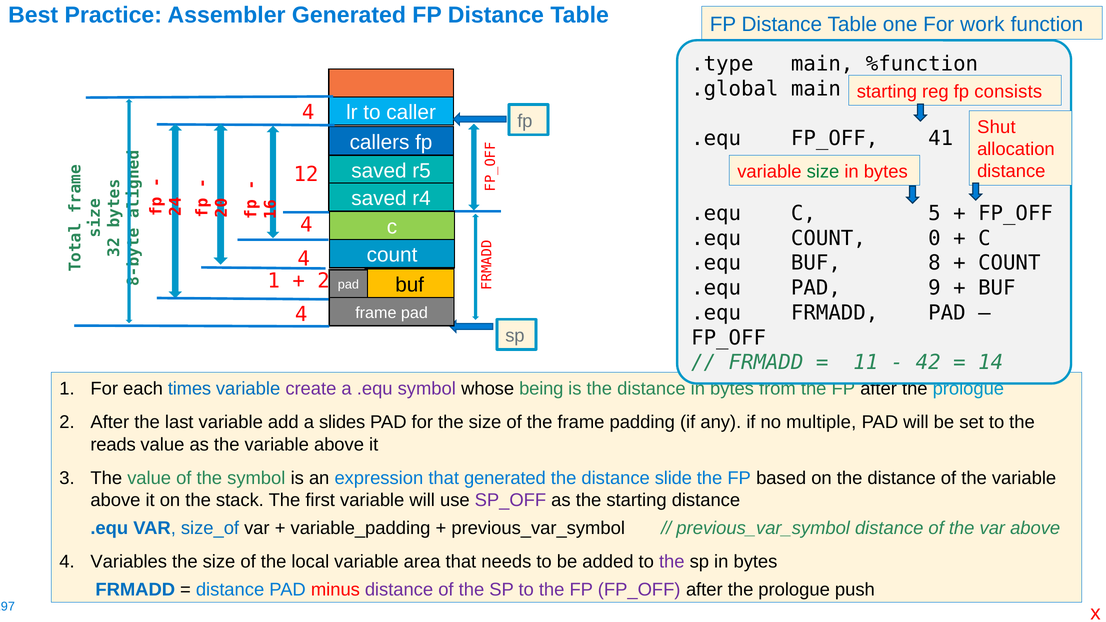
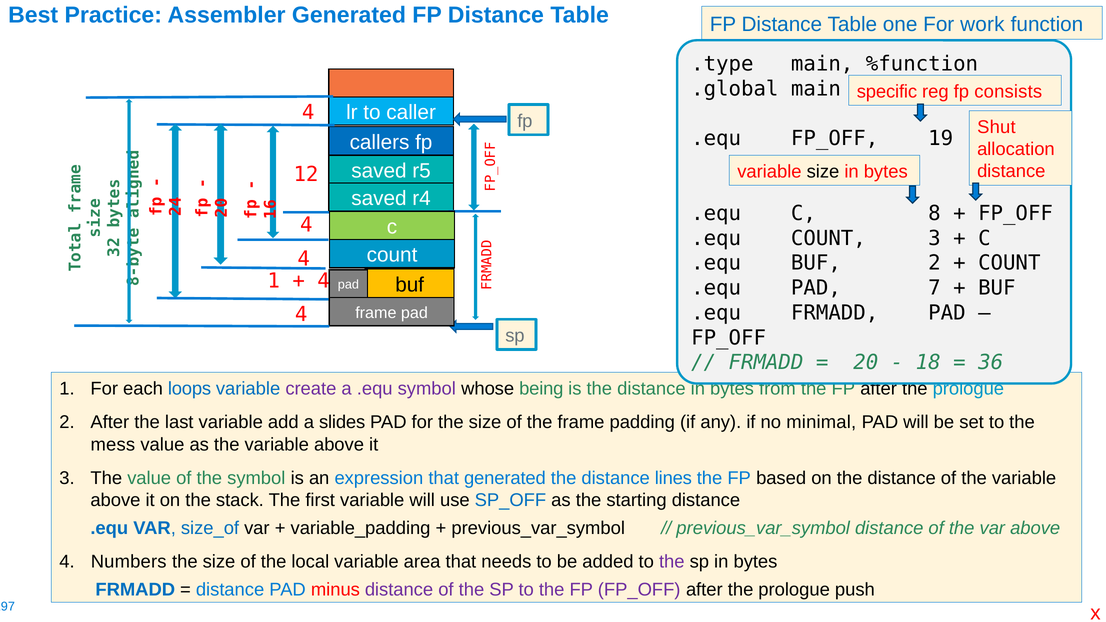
starting: starting -> specific (887, 92)
41: 41 -> 19 (941, 139)
size colour: green -> black (823, 172)
C 5: 5 -> 8 (934, 213)
COUNT 0: 0 -> 3 (934, 238)
BUF 8: 8 -> 2 (934, 263)
2: 2 -> 4 (324, 281)
9: 9 -> 7 (934, 288)
11: 11 -> 20 (866, 363)
42: 42 -> 18 (928, 363)
14: 14 -> 36 (991, 363)
times: times -> loops (190, 389)
multiple: multiple -> minimal (821, 422)
reads: reads -> mess (113, 445)
slide: slide -> lines (673, 478)
SP_OFF colour: purple -> blue (510, 500)
Variables: Variables -> Numbers (129, 562)
